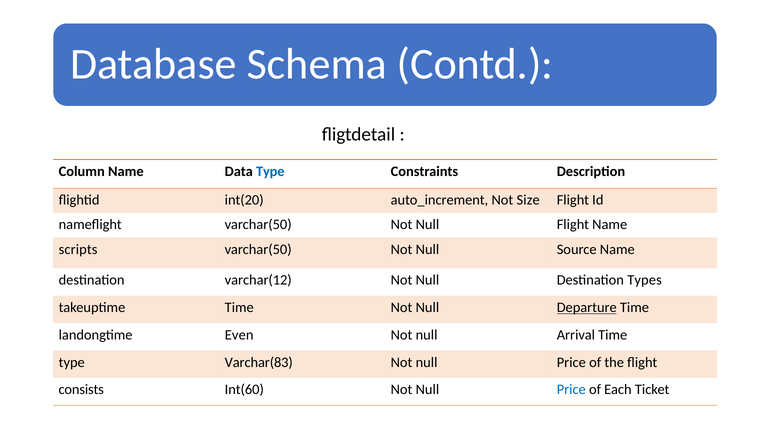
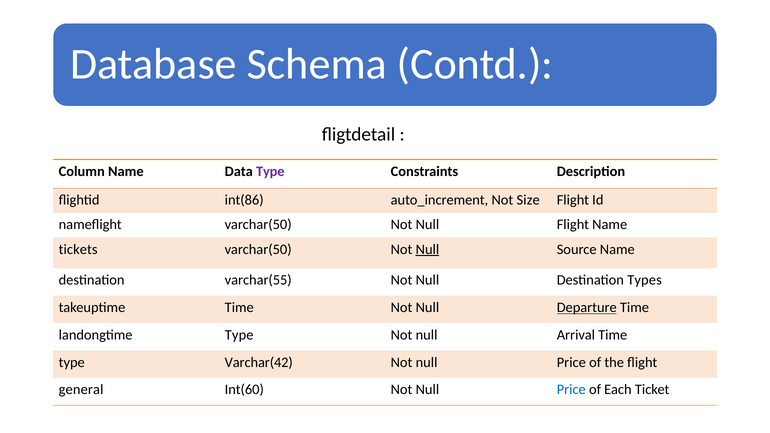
Type colour: blue -> purple (270, 171)
int(20: int(20 -> int(86 (244, 200)
scripts: scripts -> tickets (78, 249)
Null underline: none -> present (427, 249)
varchar(12: varchar(12 -> varchar(55 (258, 280)
landongtime Even: Even -> Type (239, 335)
Varchar(83: Varchar(83 -> Varchar(42 (259, 362)
consists: consists -> general (81, 390)
